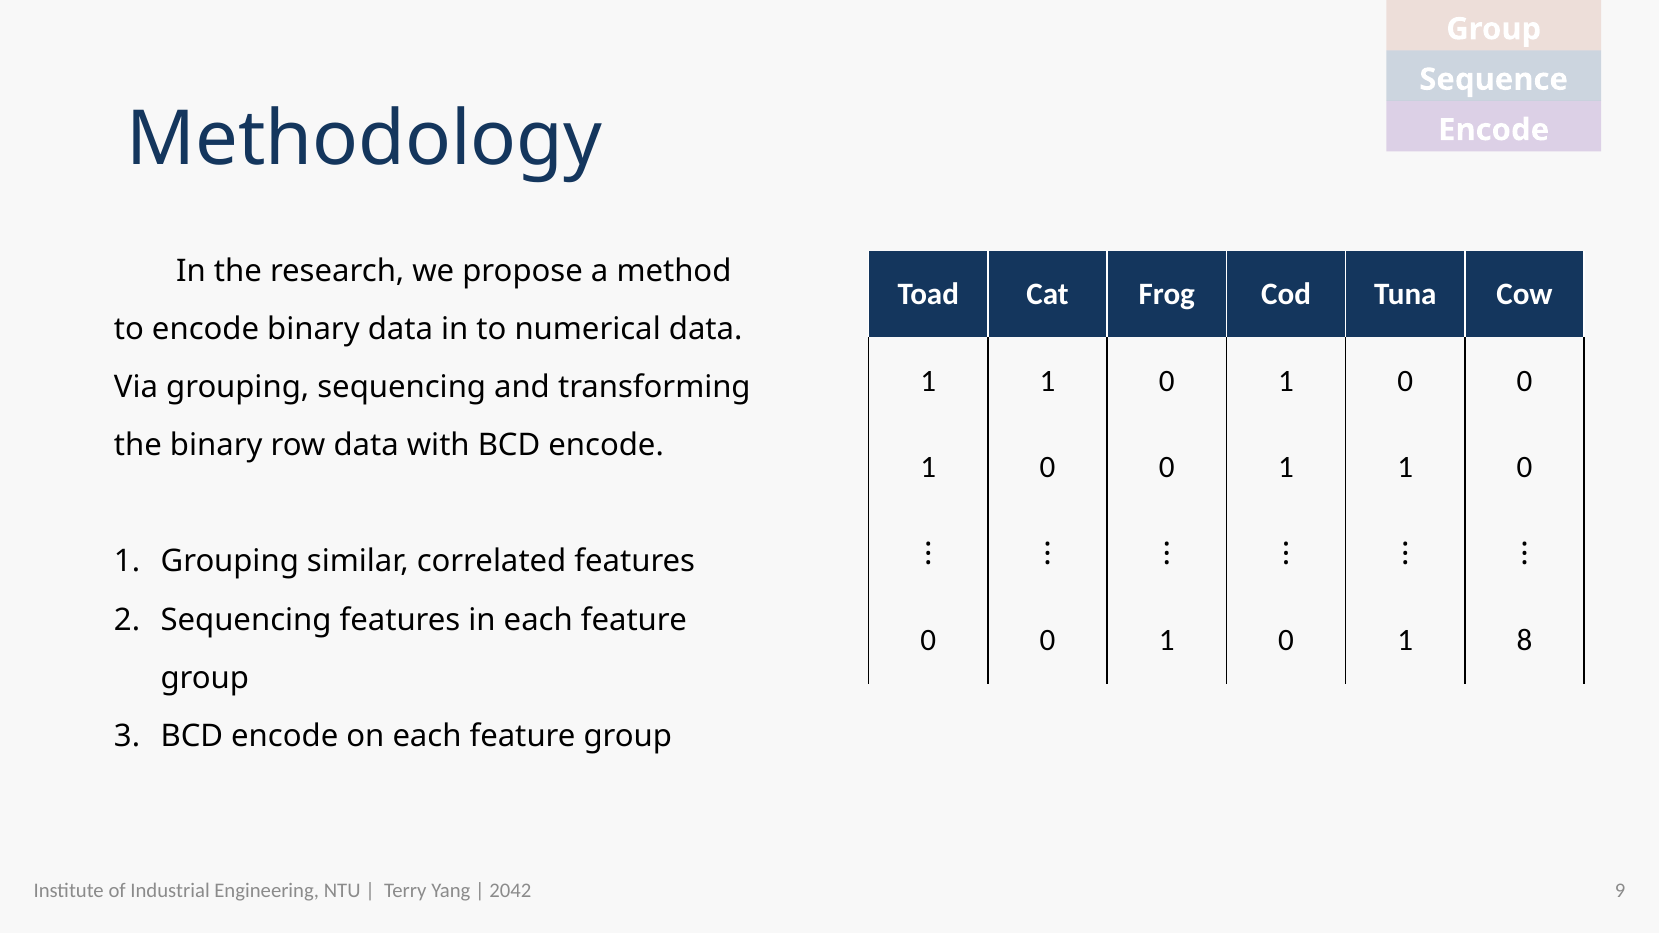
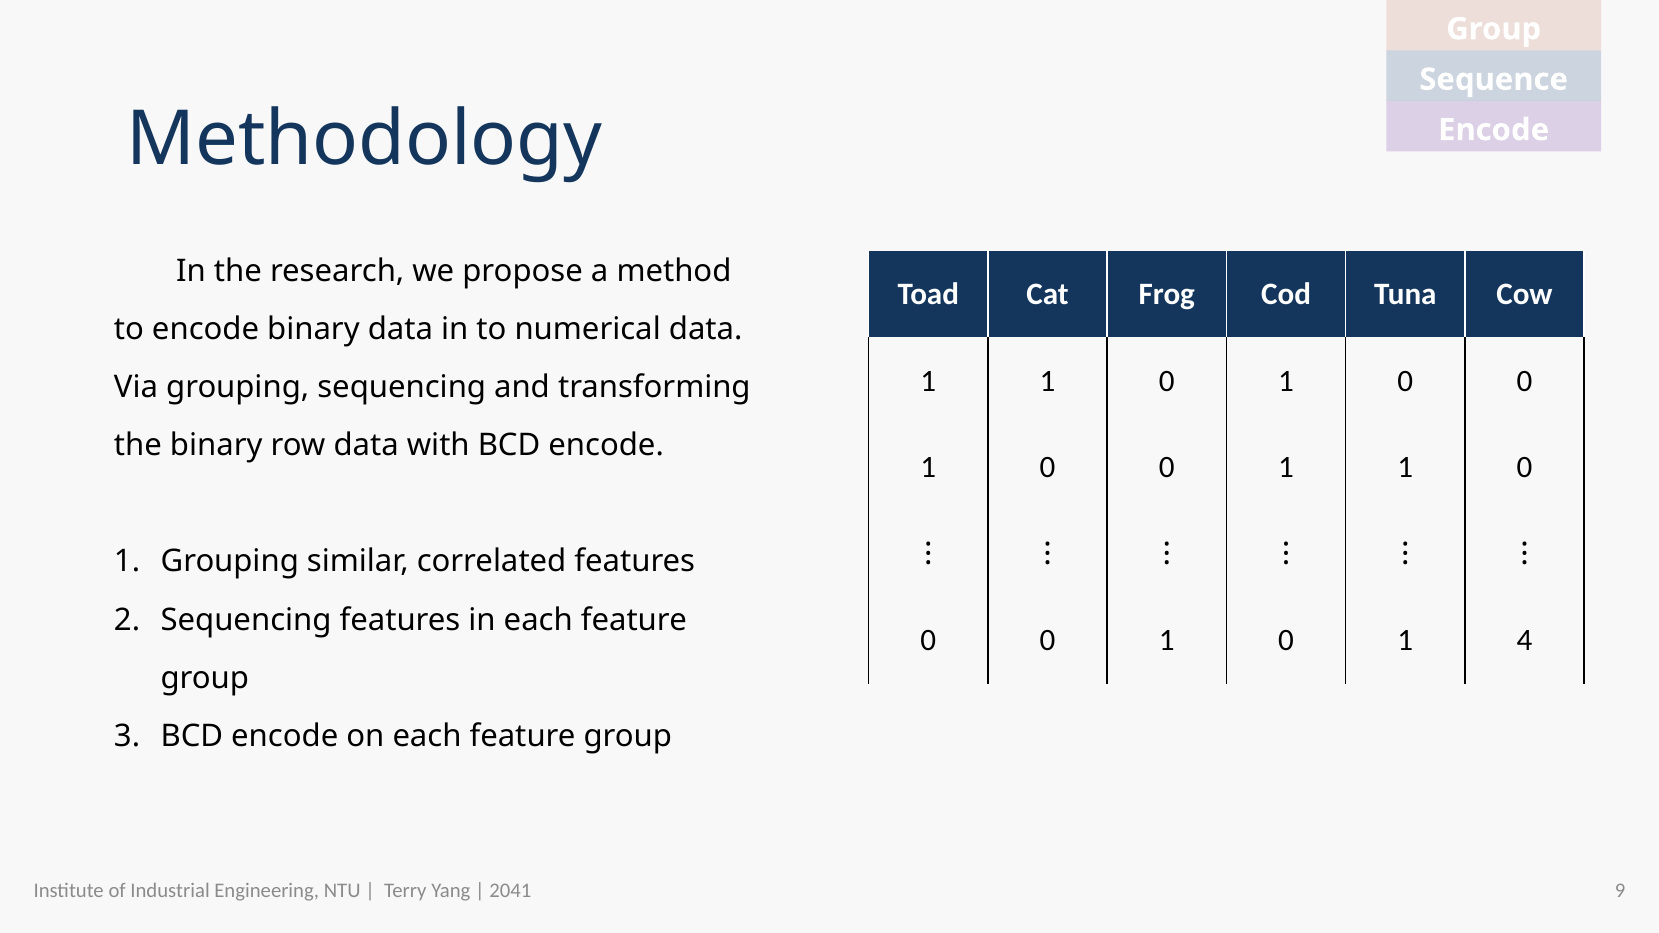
8: 8 -> 4 (1525, 641)
2042: 2042 -> 2041 (510, 891)
